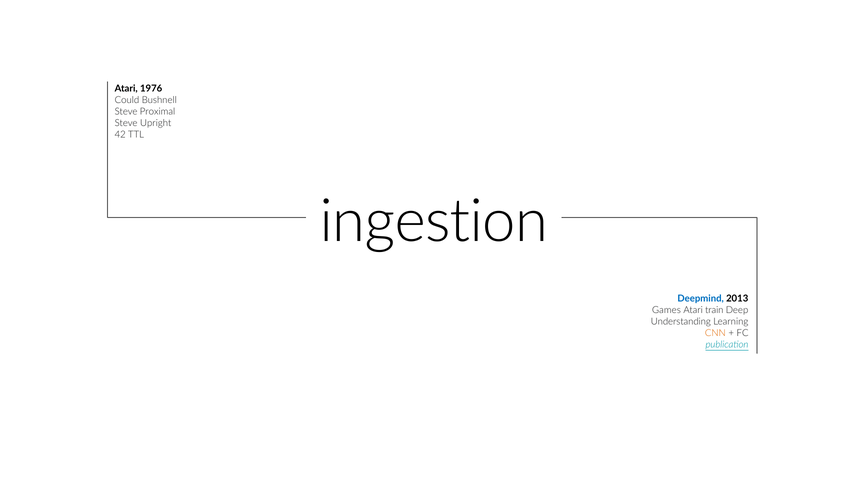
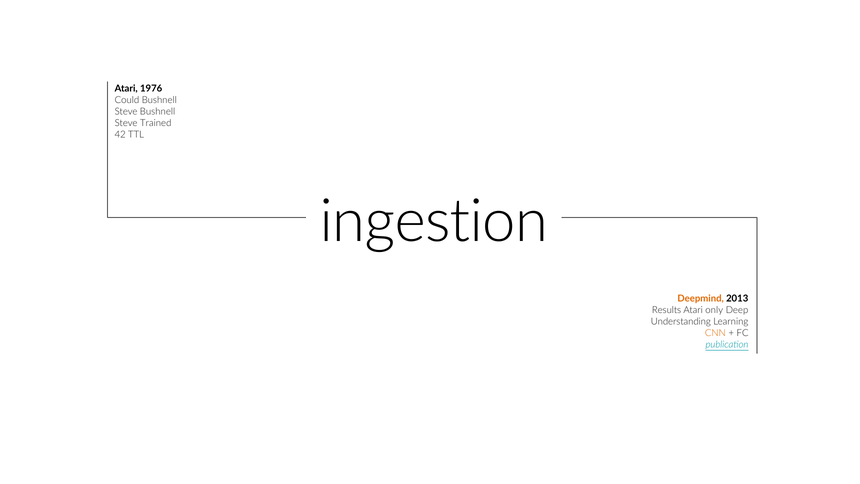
Steve Proximal: Proximal -> Bushnell (157, 111)
Upright: Upright -> Trained (156, 123)
Deepmind colour: blue -> orange (701, 299)
Games: Games -> Results (667, 310)
train: train -> only (714, 310)
